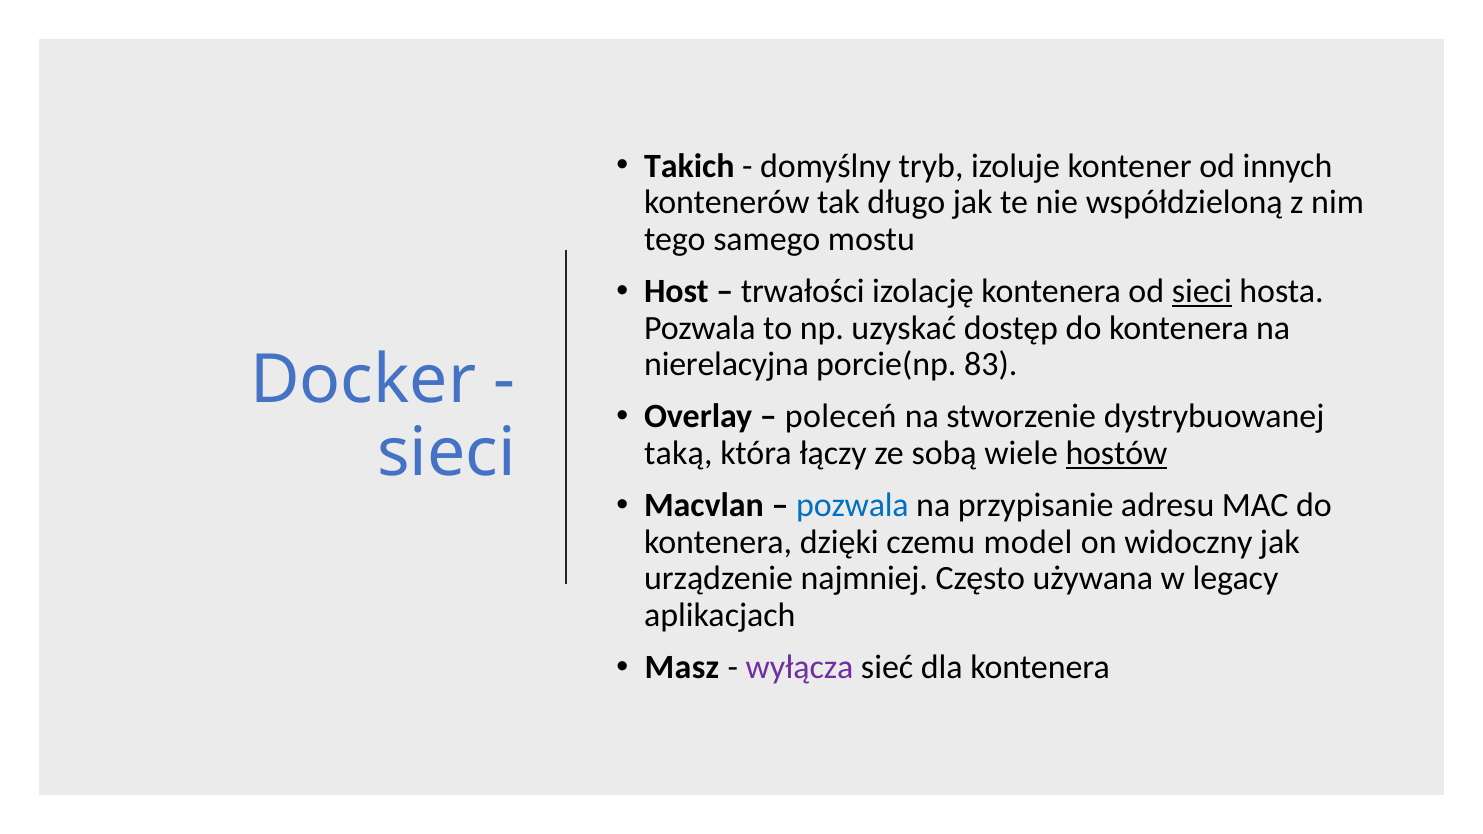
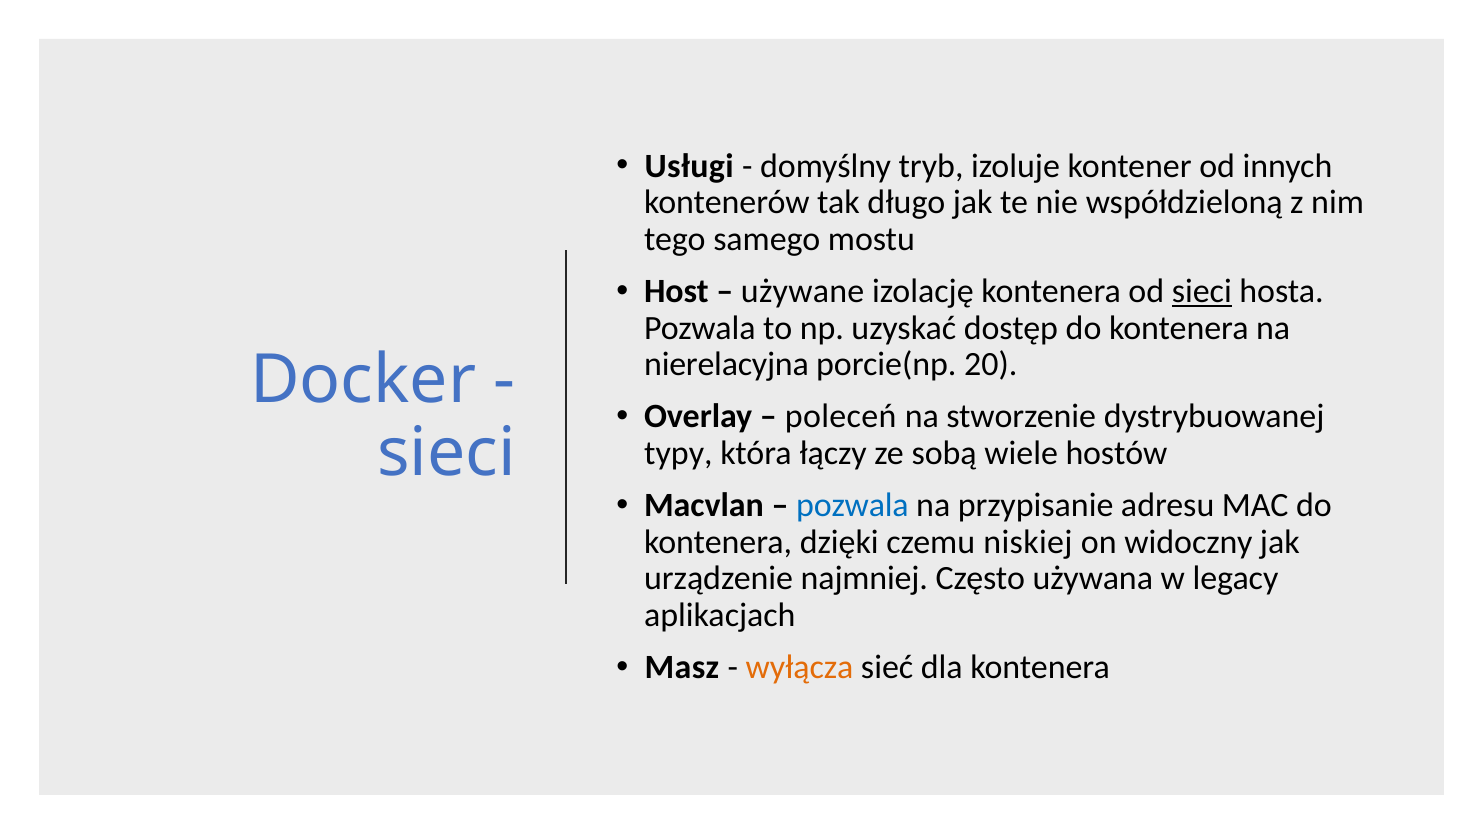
Takich: Takich -> Usługi (689, 166)
trwałości: trwałości -> używane (803, 291)
83: 83 -> 20 (991, 365)
taką: taką -> typy (678, 453)
hostów underline: present -> none (1116, 453)
model: model -> niskiej (1028, 542)
wyłącza colour: purple -> orange (799, 668)
